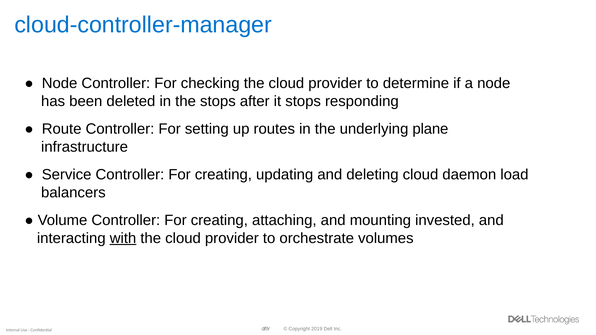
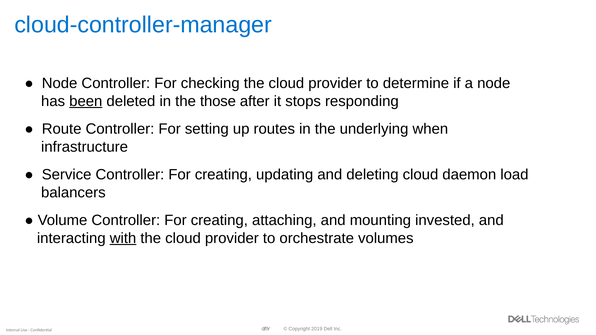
been underline: none -> present (86, 101)
the stops: stops -> those (218, 101)
plane: plane -> when (430, 129)
